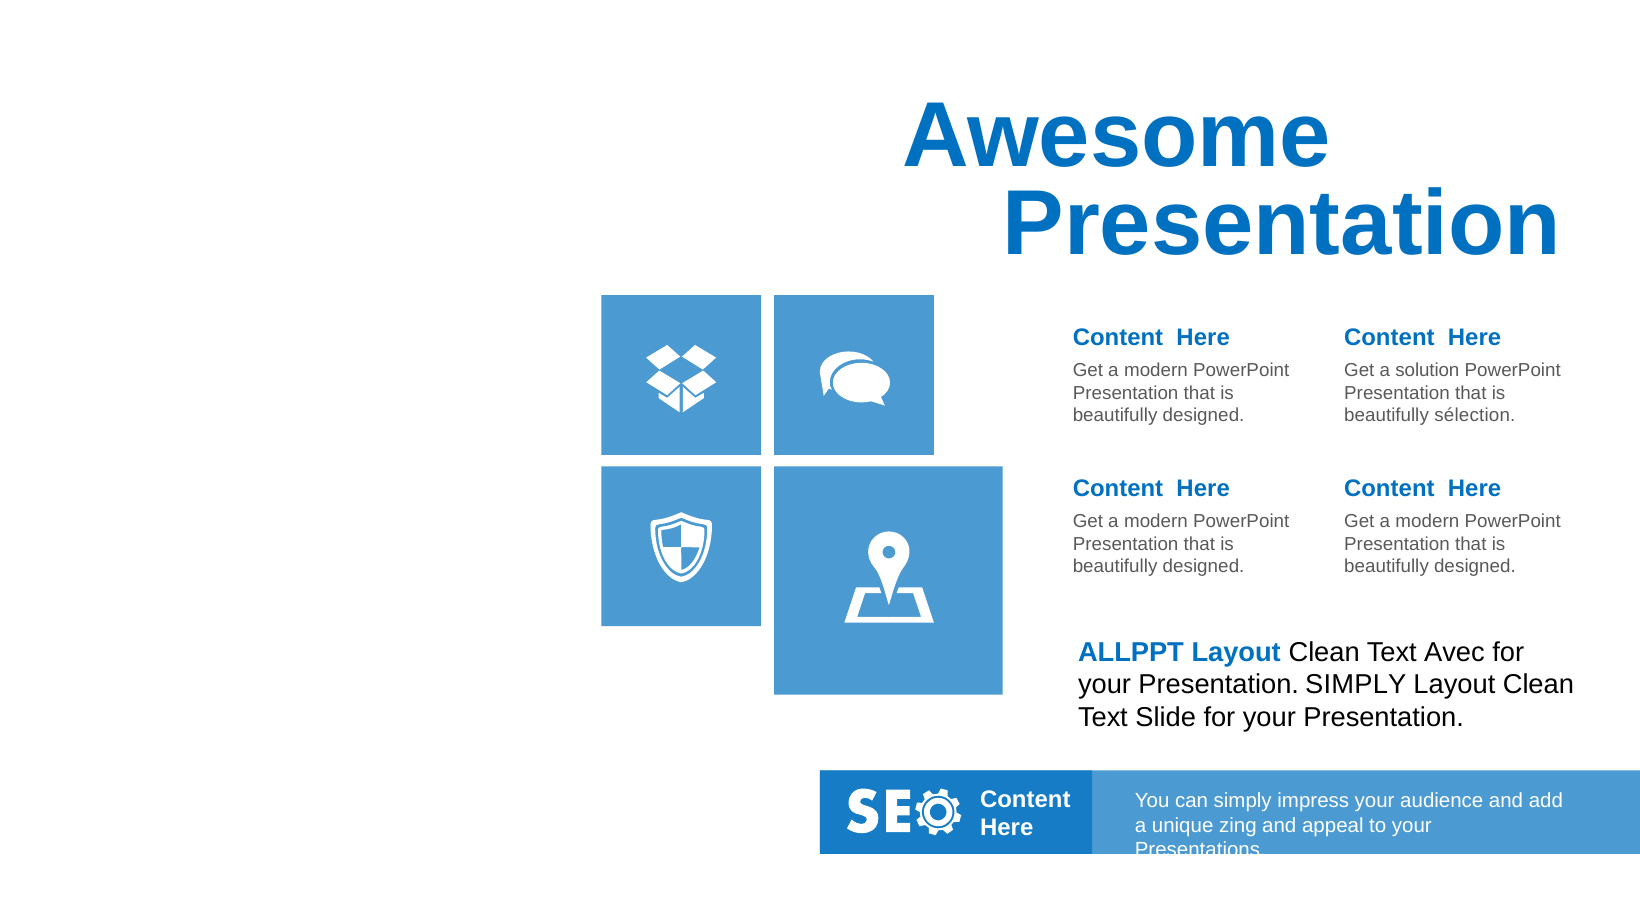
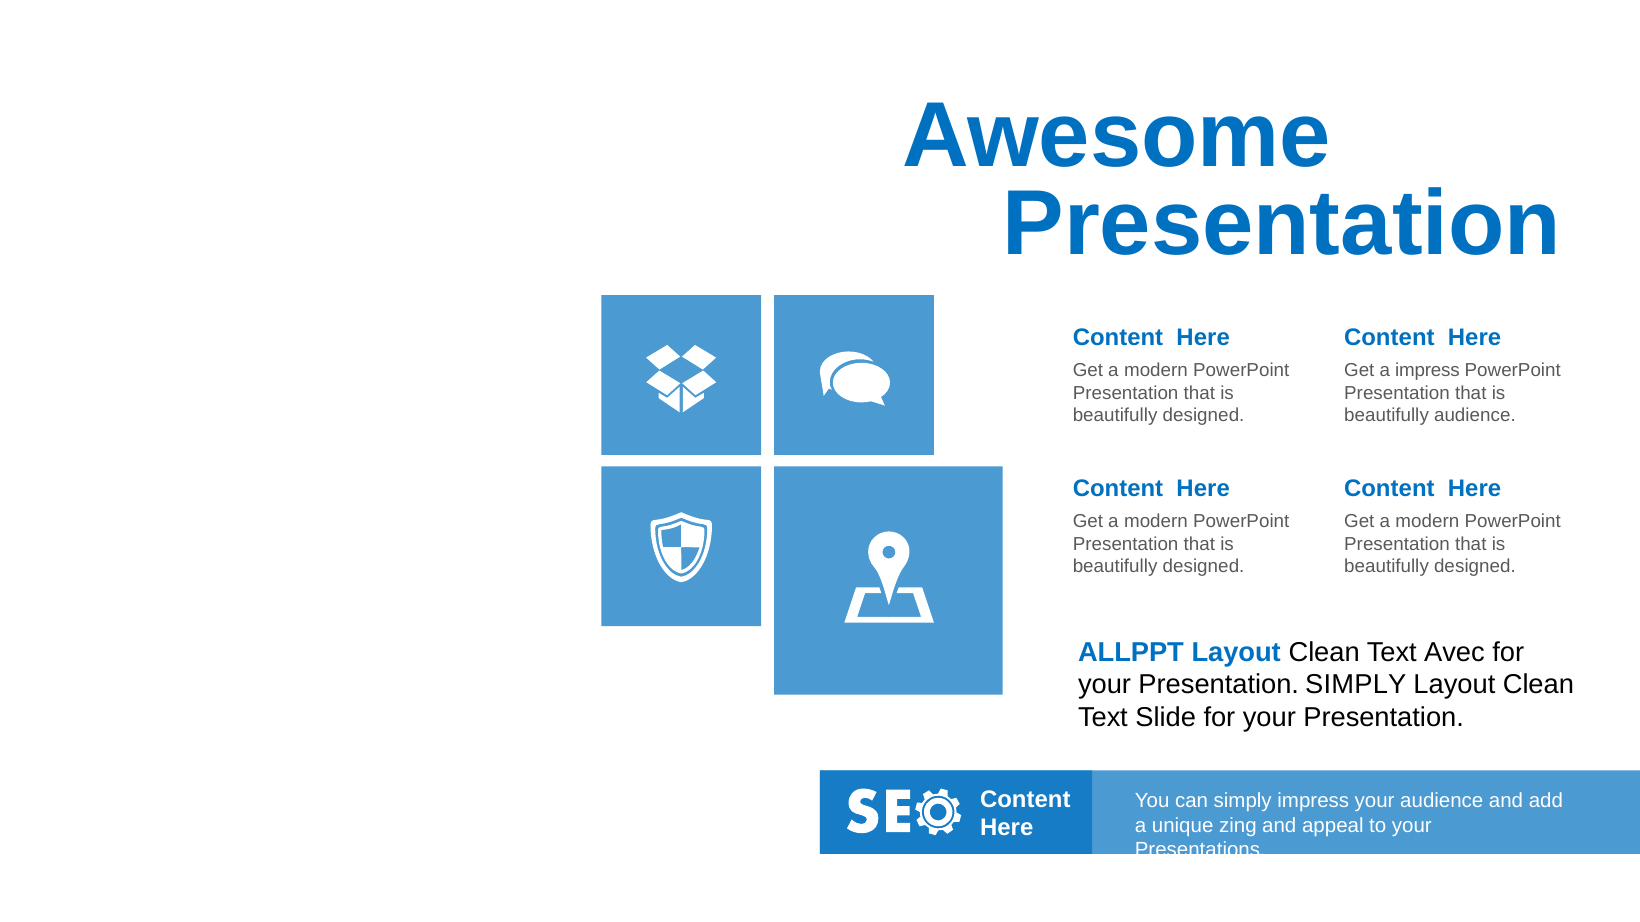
a solution: solution -> impress (1427, 370)
beautifully sélection: sélection -> audience (1475, 416)
